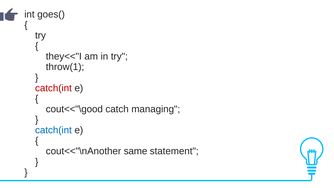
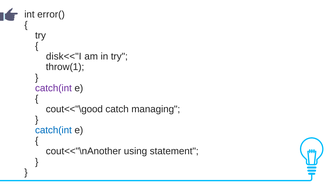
goes(: goes( -> error( (51, 14)
they<<"I: they<<"I -> disk<<"I (64, 56)
catch(int colour: red -> purple (53, 88)
same: same -> using (135, 151)
